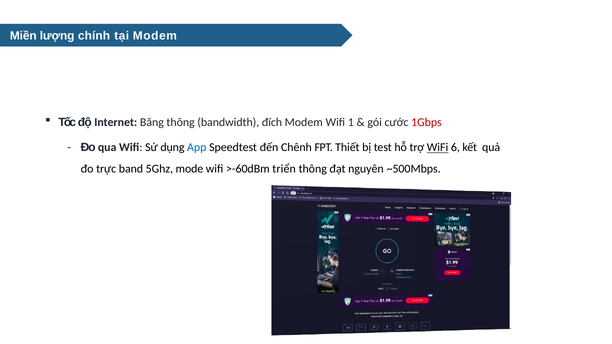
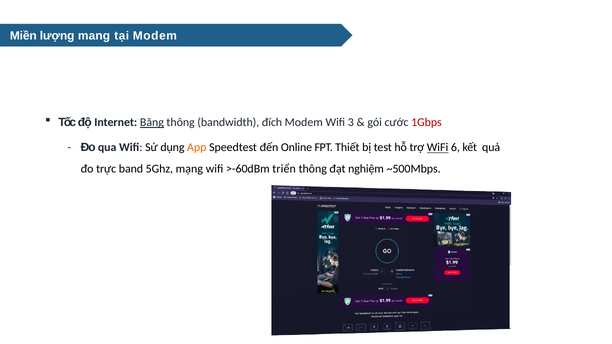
chính: chính -> mang (94, 36)
Băng underline: none -> present (152, 123)
1: 1 -> 3 (351, 123)
App colour: blue -> orange (197, 148)
Chênh: Chênh -> Online (296, 148)
mode: mode -> mạng (189, 169)
nguyên: nguyên -> nghiệm (366, 169)
